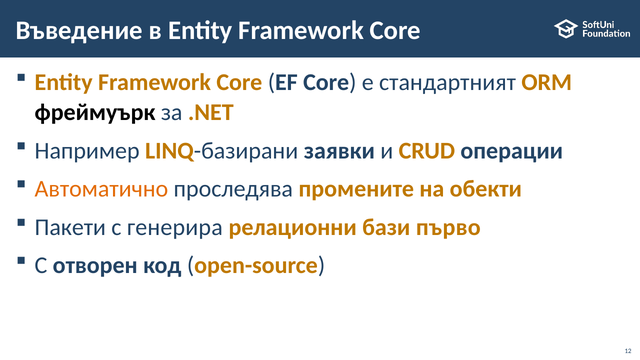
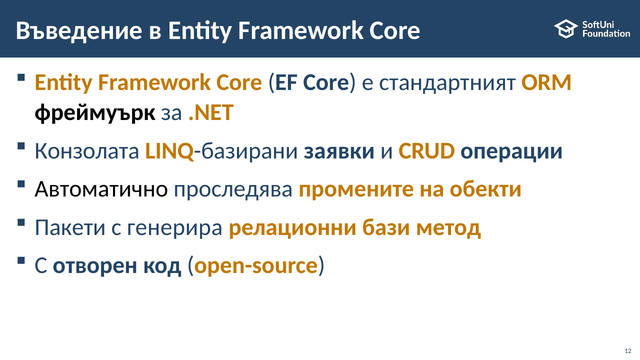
Например: Например -> Конзолата (87, 151)
Автоматично colour: orange -> black (101, 189)
първо: първо -> метод (448, 227)
